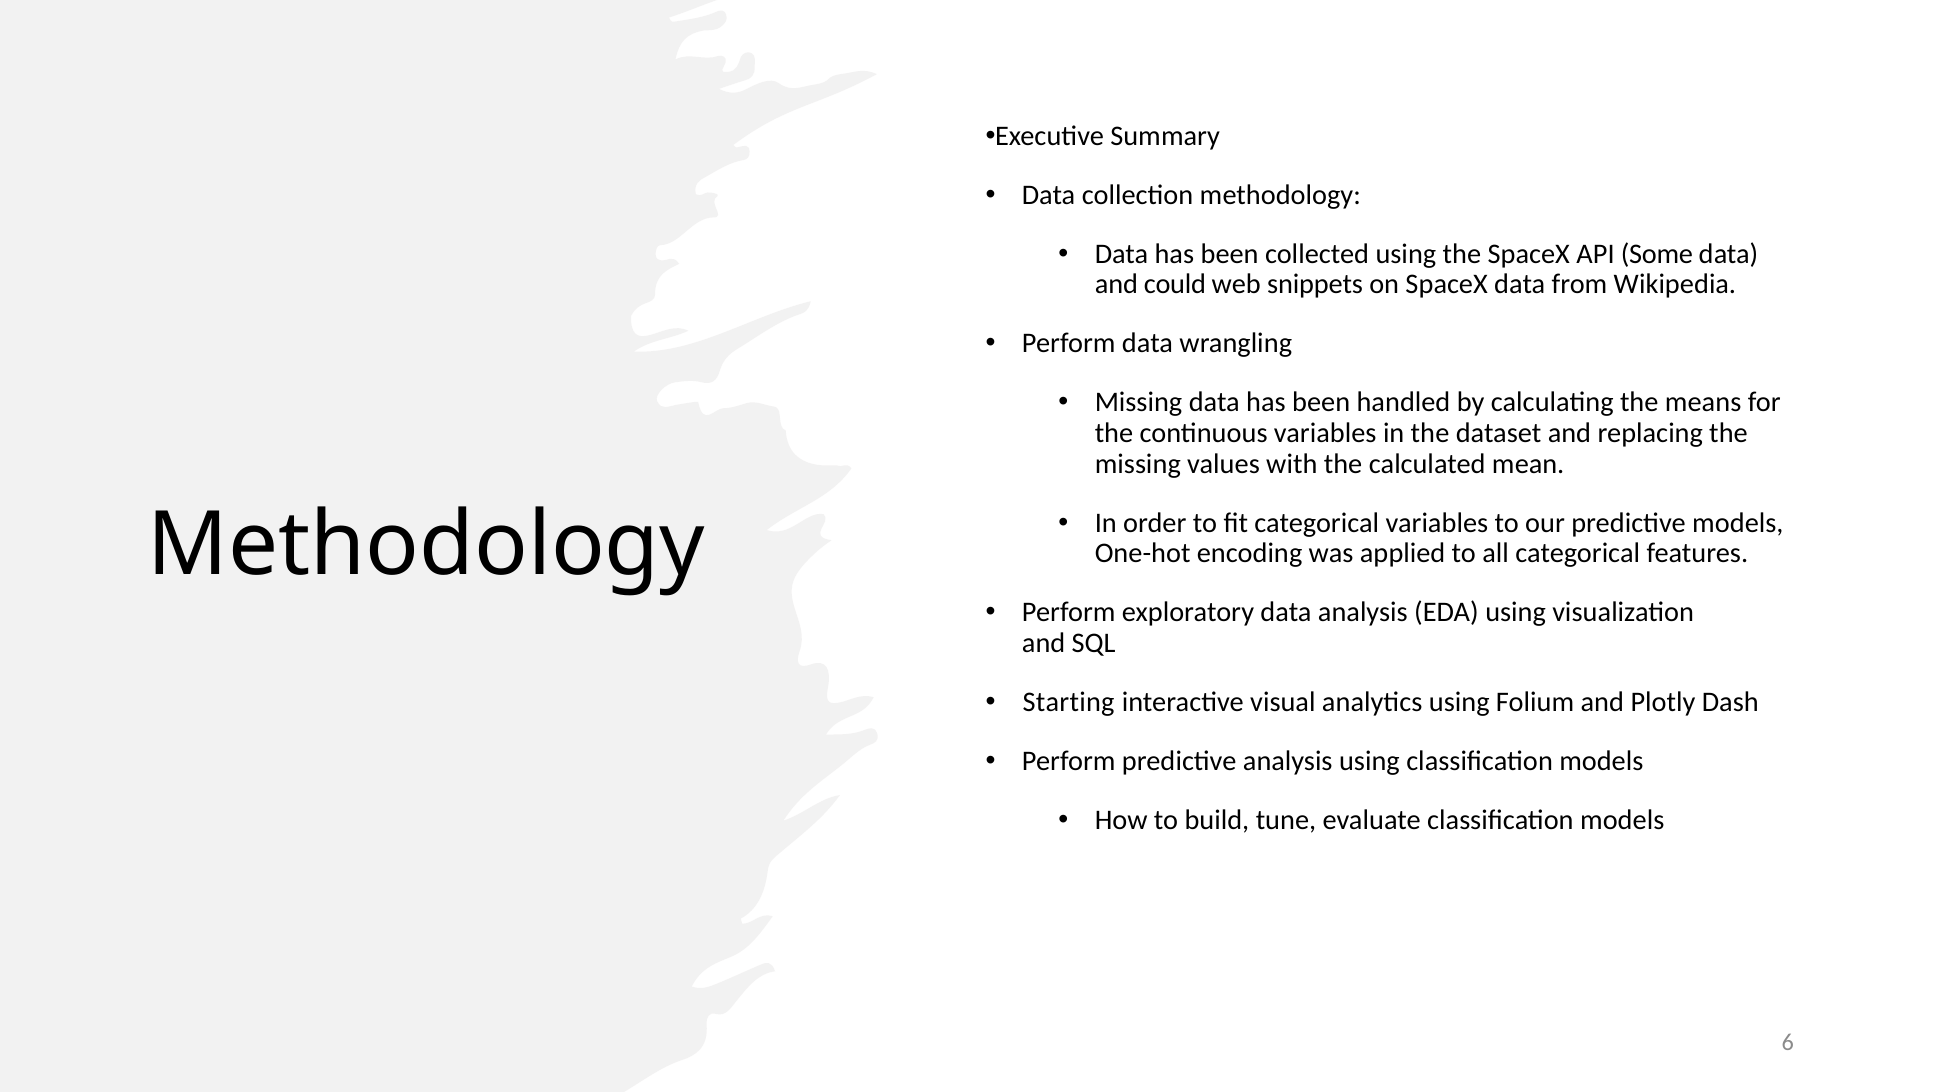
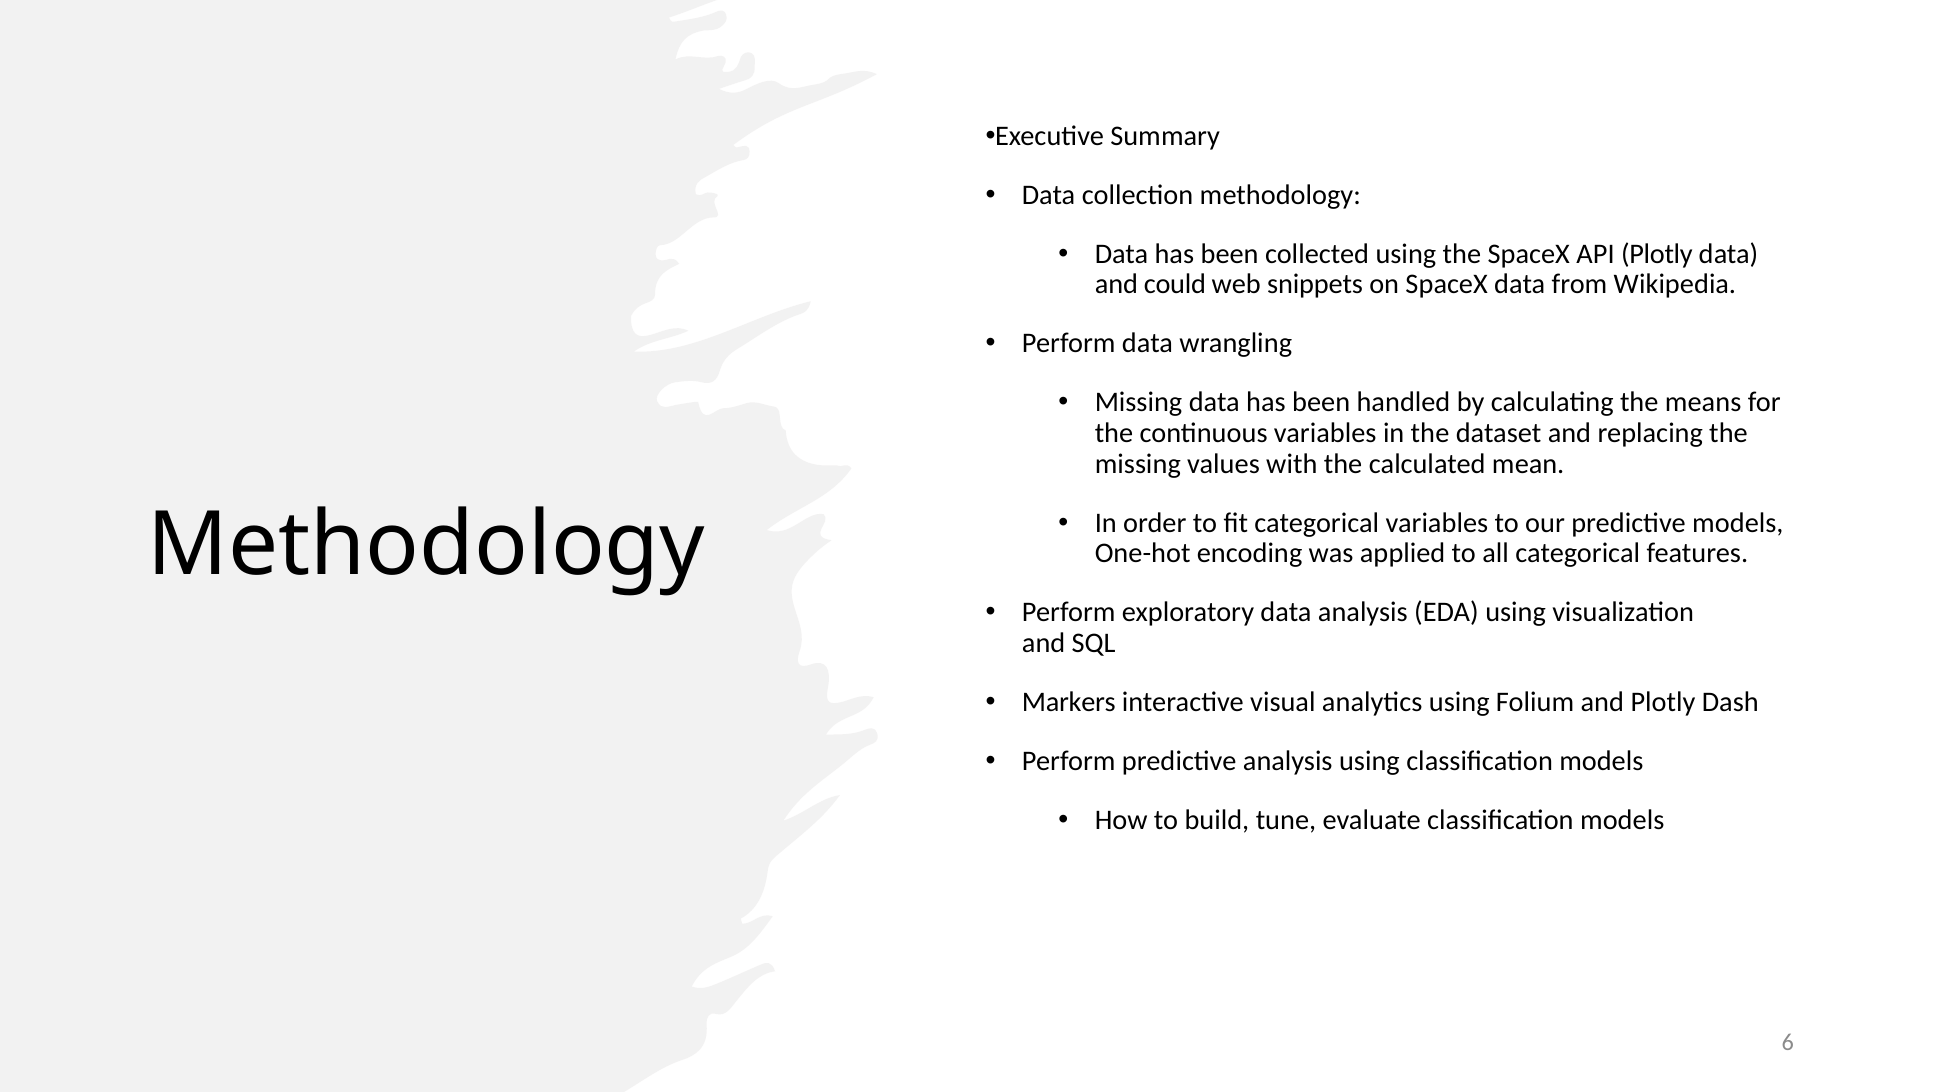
API Some: Some -> Plotly (1657, 254)
Starting: Starting -> Markers (1069, 702)
